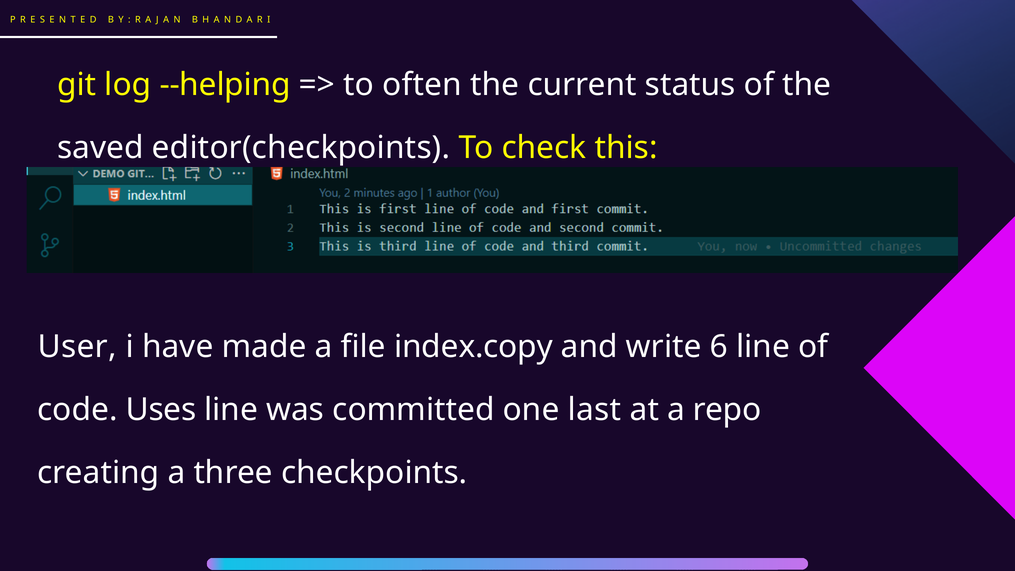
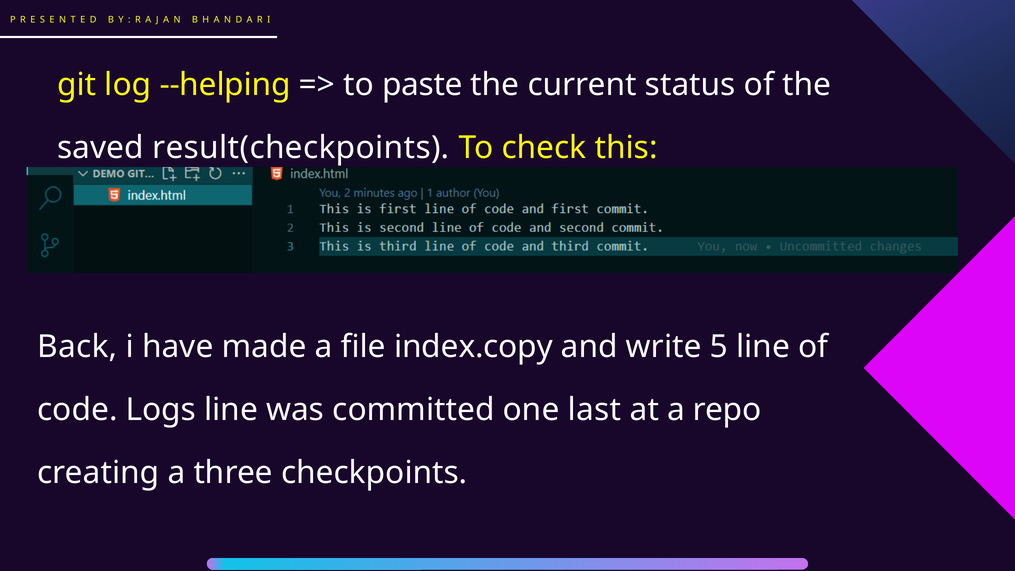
often: often -> paste (422, 85)
editor(checkpoints: editor(checkpoints -> result(checkpoints (301, 148)
User: User -> Back (77, 347)
6: 6 -> 5 (719, 347)
Uses: Uses -> Logs (161, 410)
